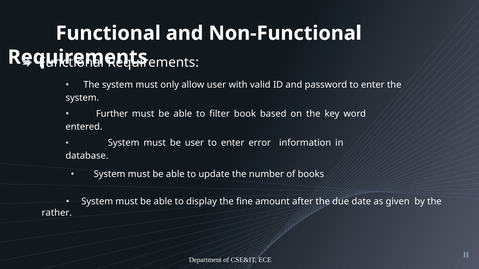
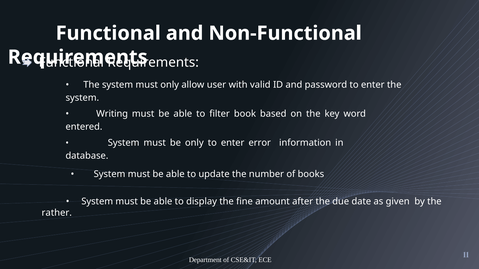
Further: Further -> Writing (112, 114)
be user: user -> only (194, 143)
